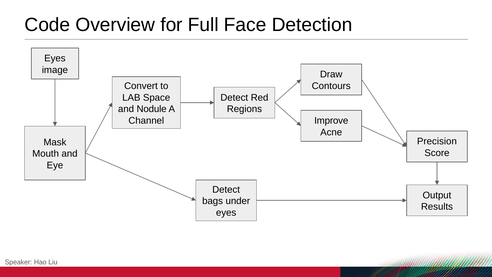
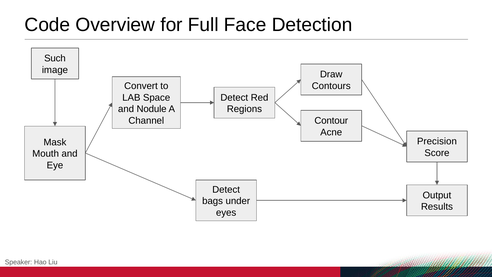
Eyes: Eyes -> Such (55, 58)
Improve: Improve -> Contour (331, 121)
